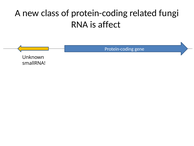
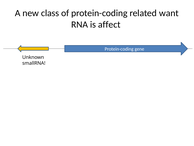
fungi: fungi -> want (169, 13)
